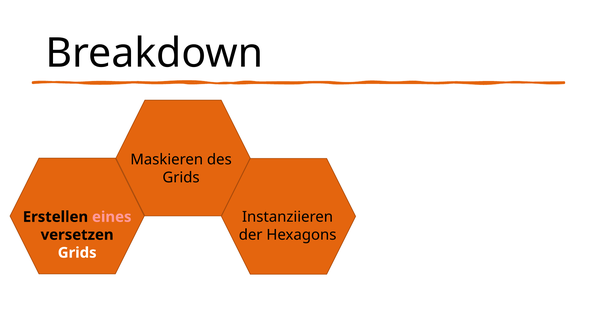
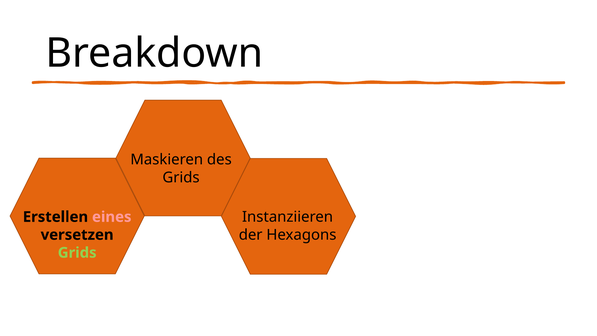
Grids colour: white -> light green (77, 253)
